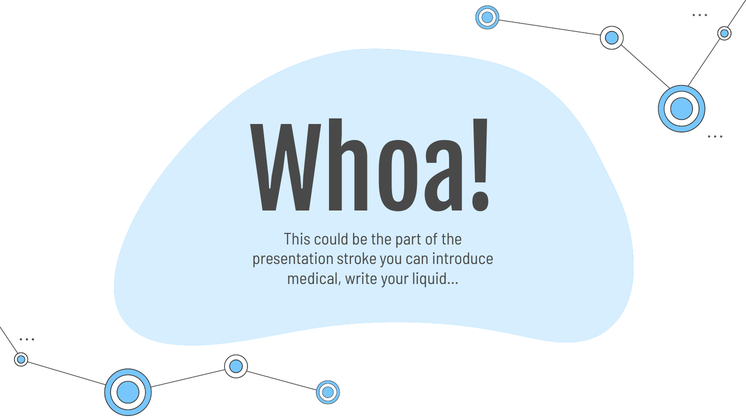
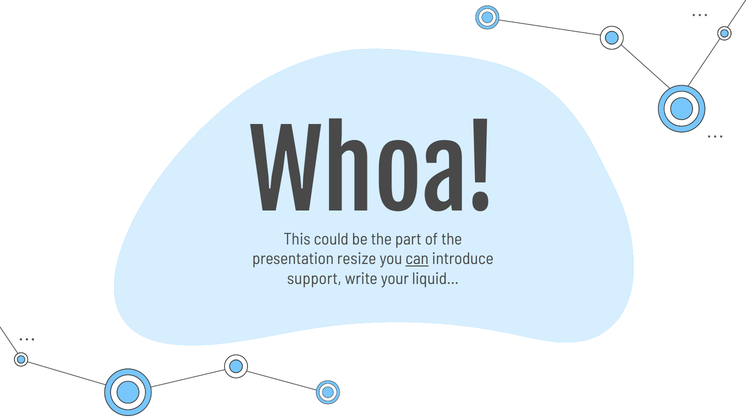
stroke: stroke -> resize (357, 259)
can underline: none -> present (417, 259)
medical: medical -> support (314, 279)
